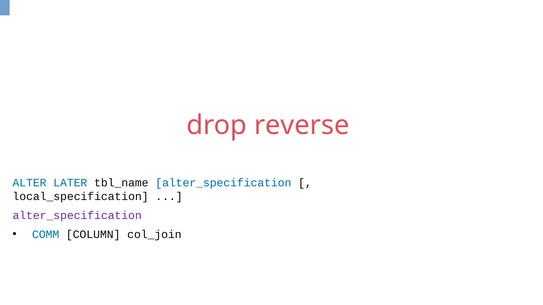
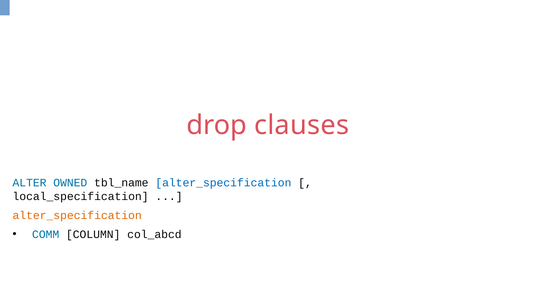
reverse: reverse -> clauses (302, 125)
LATER: LATER -> OWNED (70, 183)
alter_specification colour: purple -> orange (77, 216)
col_join: col_join -> col_abcd (154, 235)
